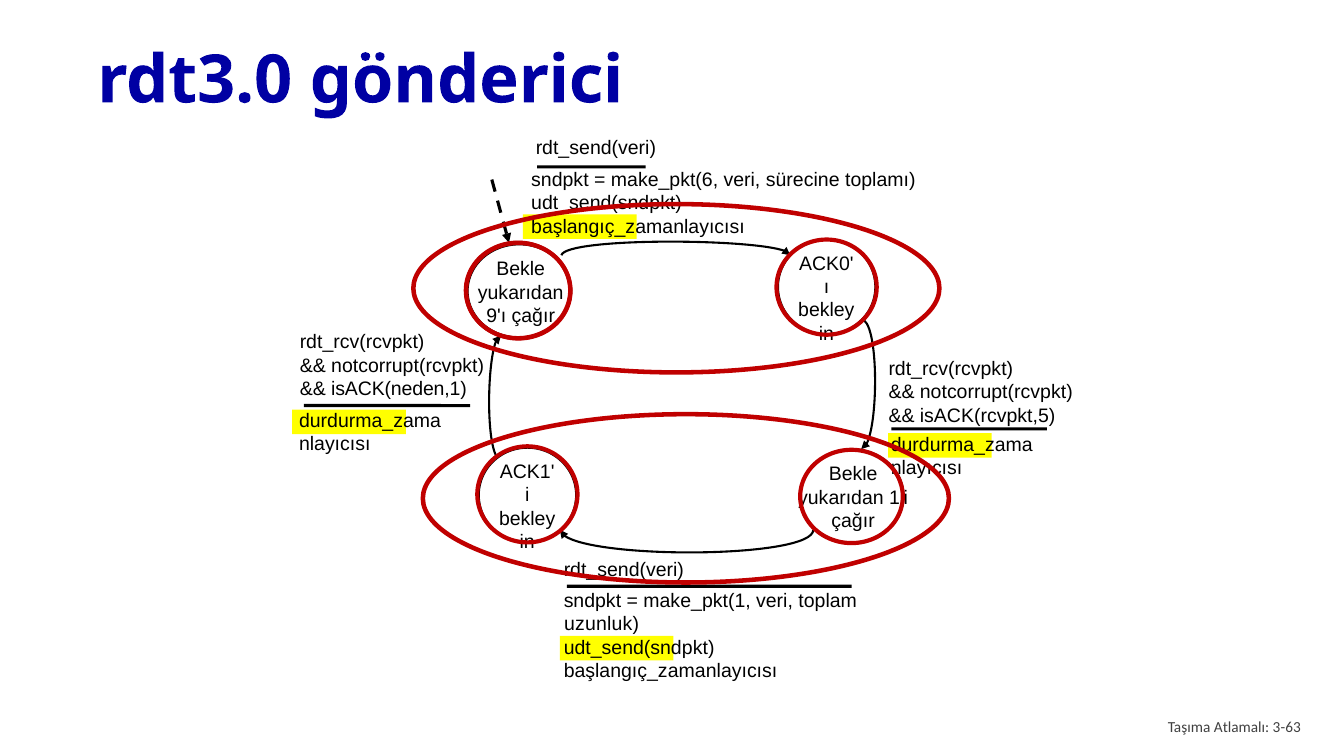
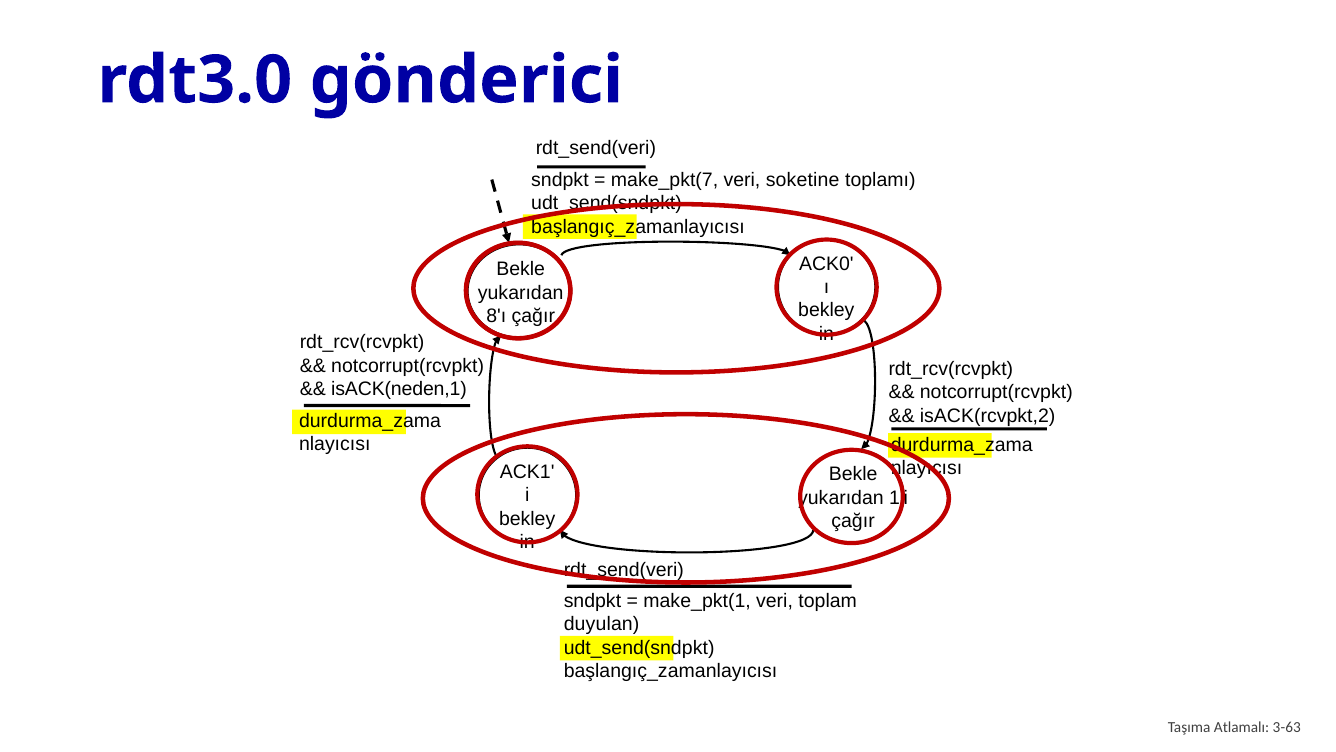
make_pkt(6: make_pkt(6 -> make_pkt(7 (665, 180)
sürecine: sürecine -> soketine (803, 180)
9'ı: 9'ı -> 8'ı (496, 316)
isACK(rcvpkt,5: isACK(rcvpkt,5 -> isACK(rcvpkt,2 (988, 415)
uzunluk: uzunluk -> duyulan (602, 624)
